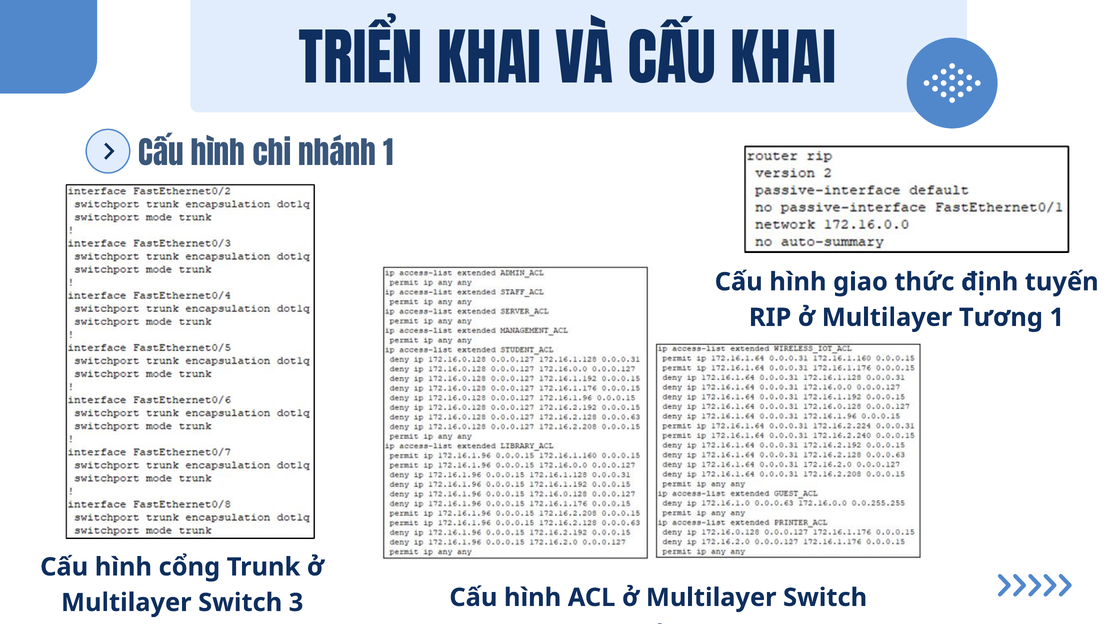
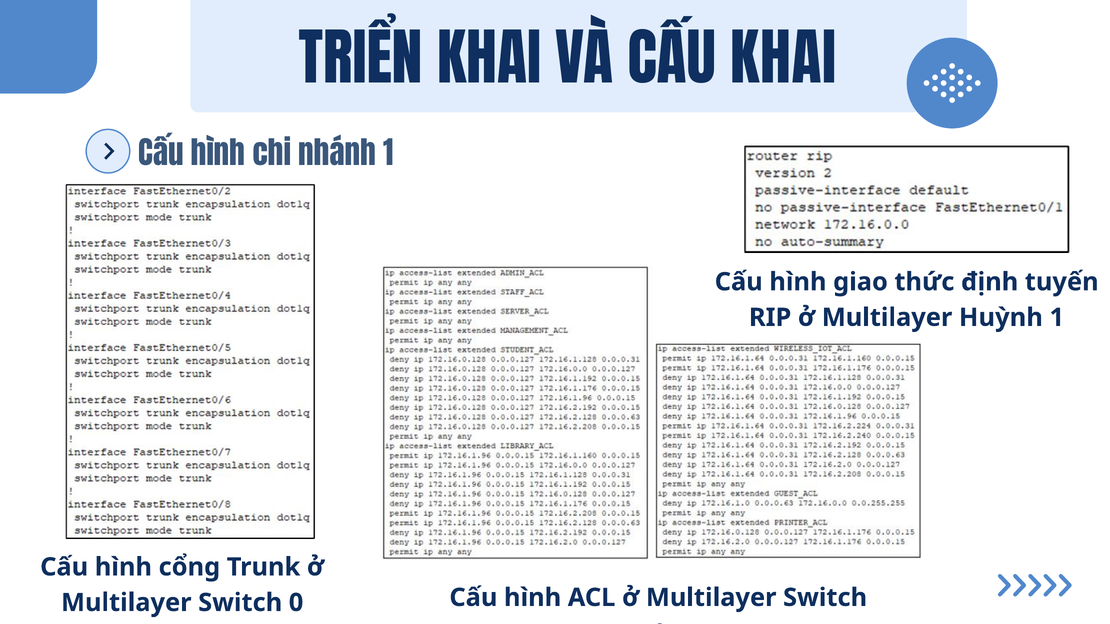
Tương: Tương -> Huỳnh (1001, 318)
3: 3 -> 0 (296, 603)
